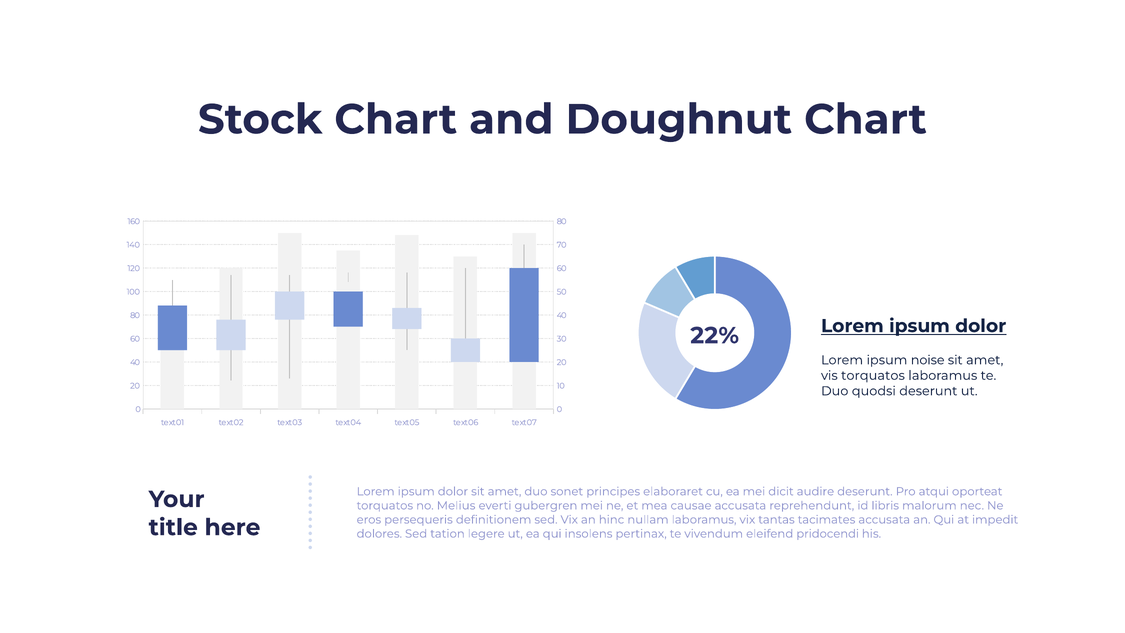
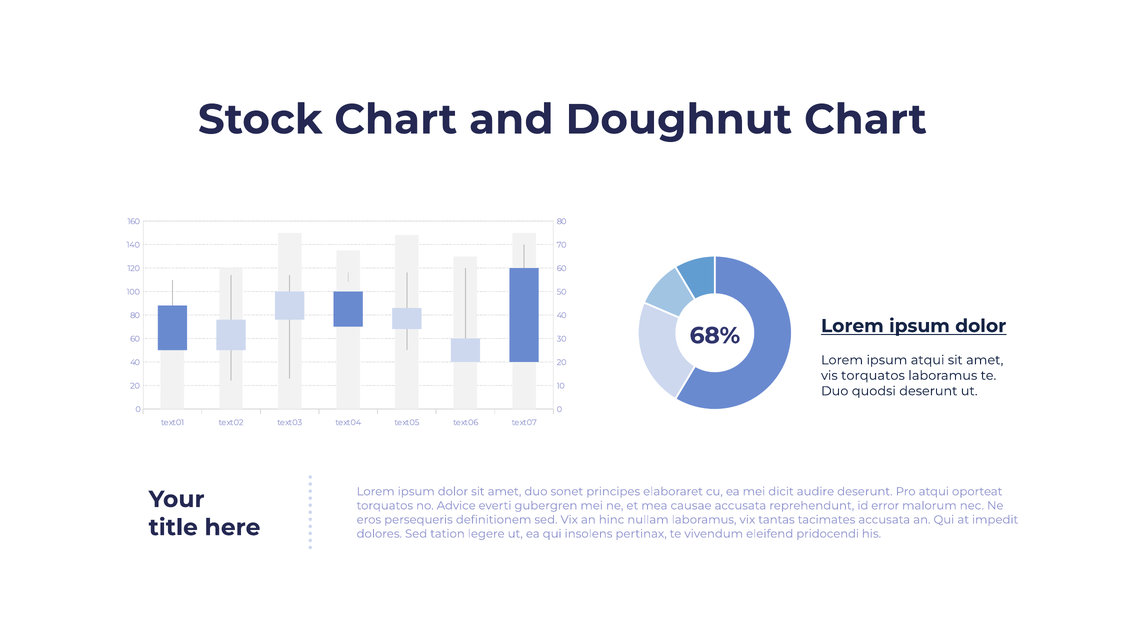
22%: 22% -> 68% (715, 335)
ipsum noise: noise -> atqui (928, 360)
Melius: Melius -> Advice (456, 505)
libris: libris -> error (885, 505)
